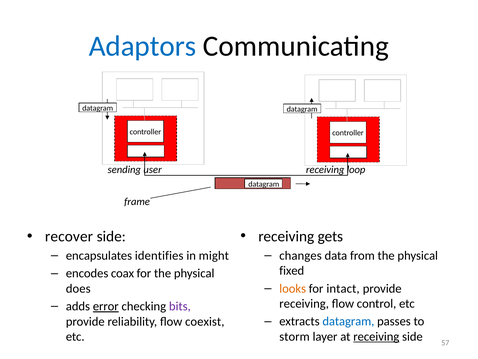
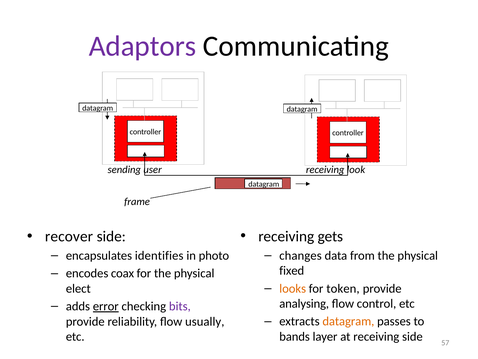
Adaptors colour: blue -> purple (142, 46)
loop: loop -> look (356, 169)
might: might -> photo (214, 255)
intact: intact -> token (343, 288)
does: does -> elect (78, 288)
receiving: receiving -> analysing (304, 303)
datagram colour: blue -> orange (348, 321)
coexist: coexist -> usually (205, 321)
storm: storm -> bands (295, 336)
receiving underline: present -> none (376, 336)
